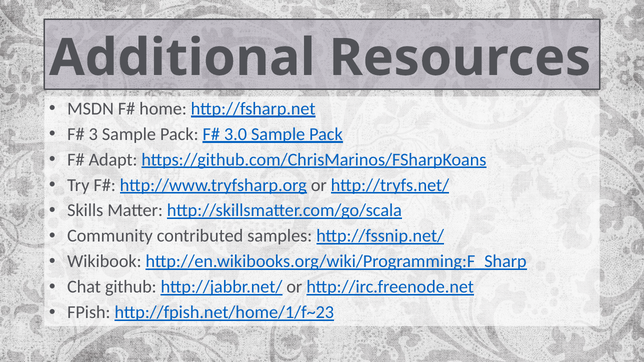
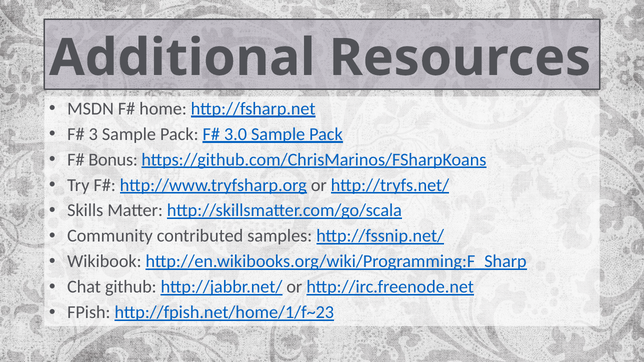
Adapt: Adapt -> Bonus (113, 160)
